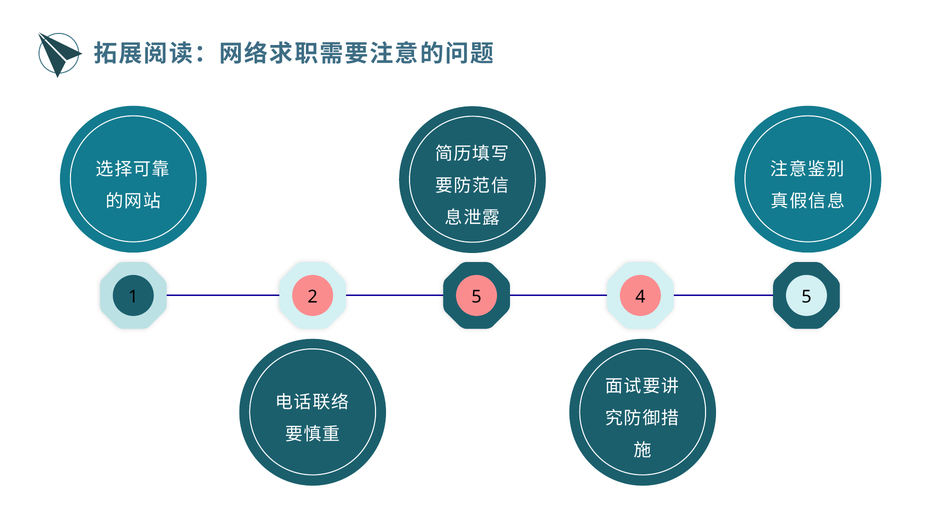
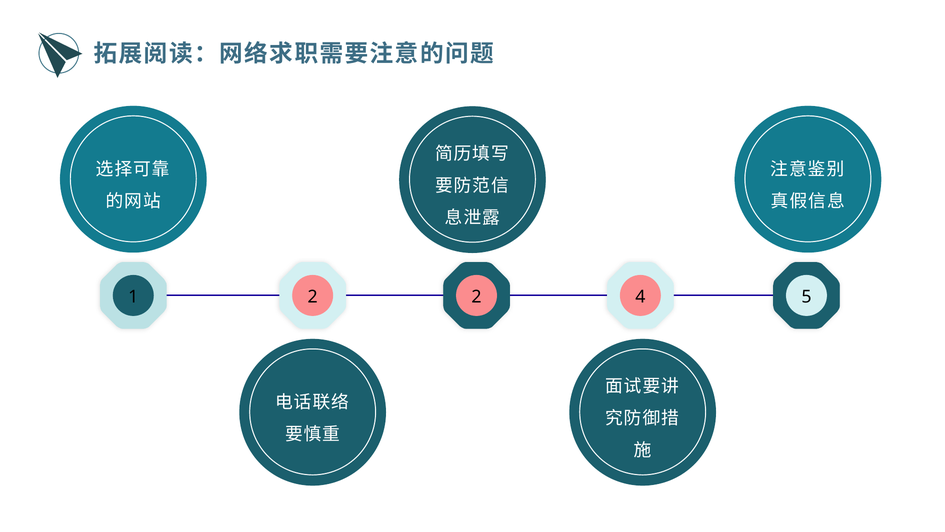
2 5: 5 -> 2 (477, 296)
